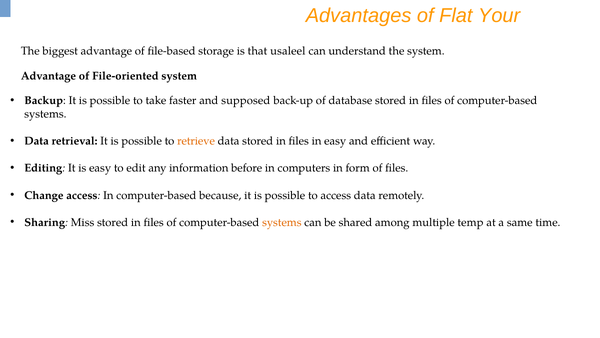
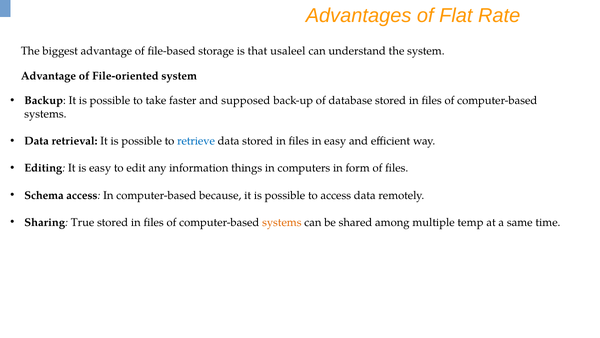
Your: Your -> Rate (499, 16)
retrieve colour: orange -> blue (196, 141)
before: before -> things (247, 168)
Change: Change -> Schema (44, 195)
Miss: Miss -> True (83, 222)
